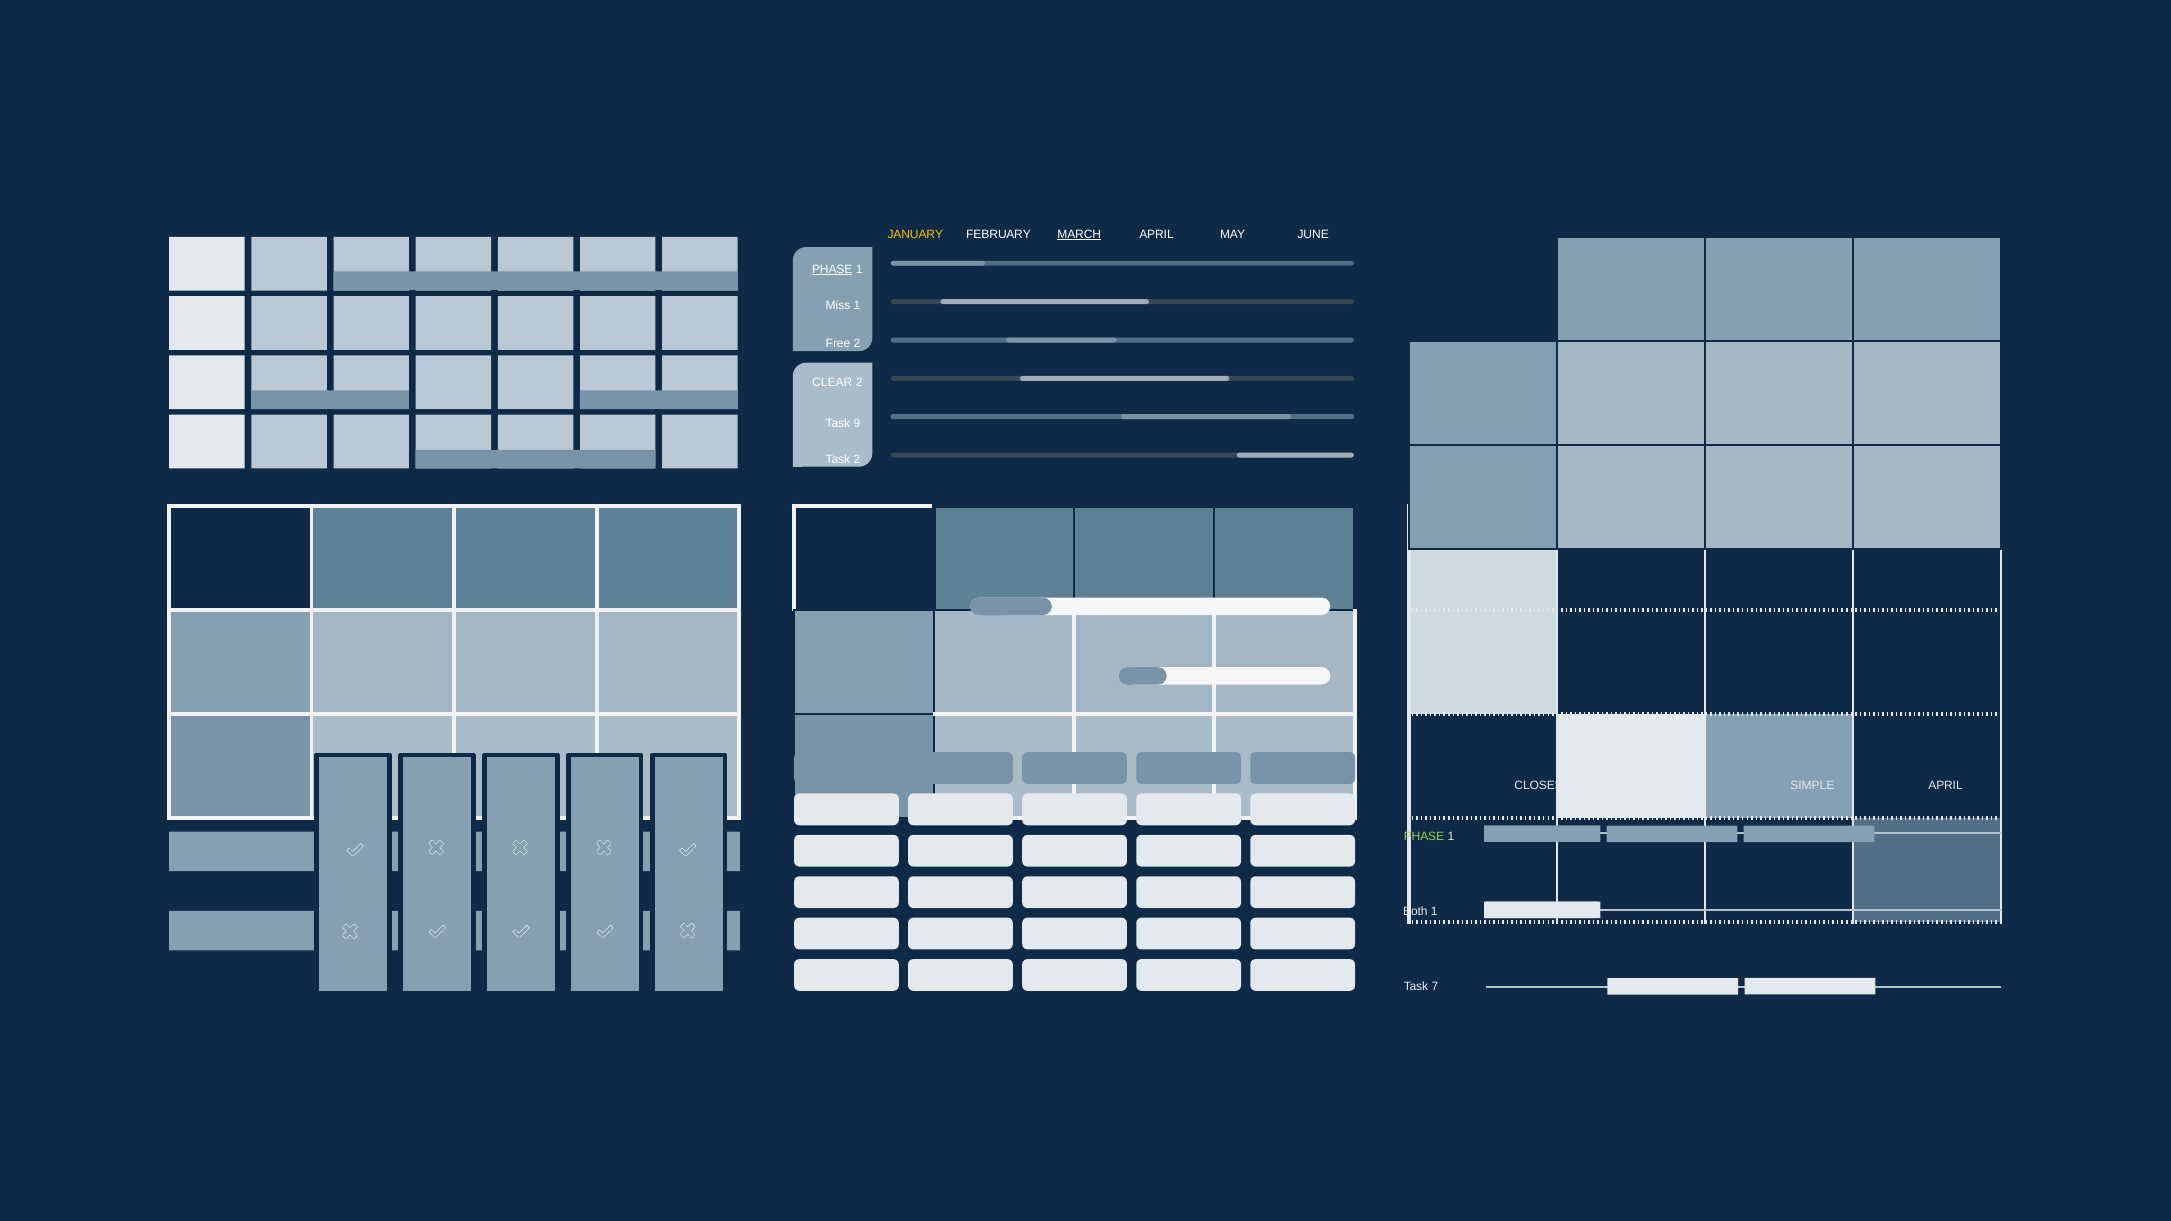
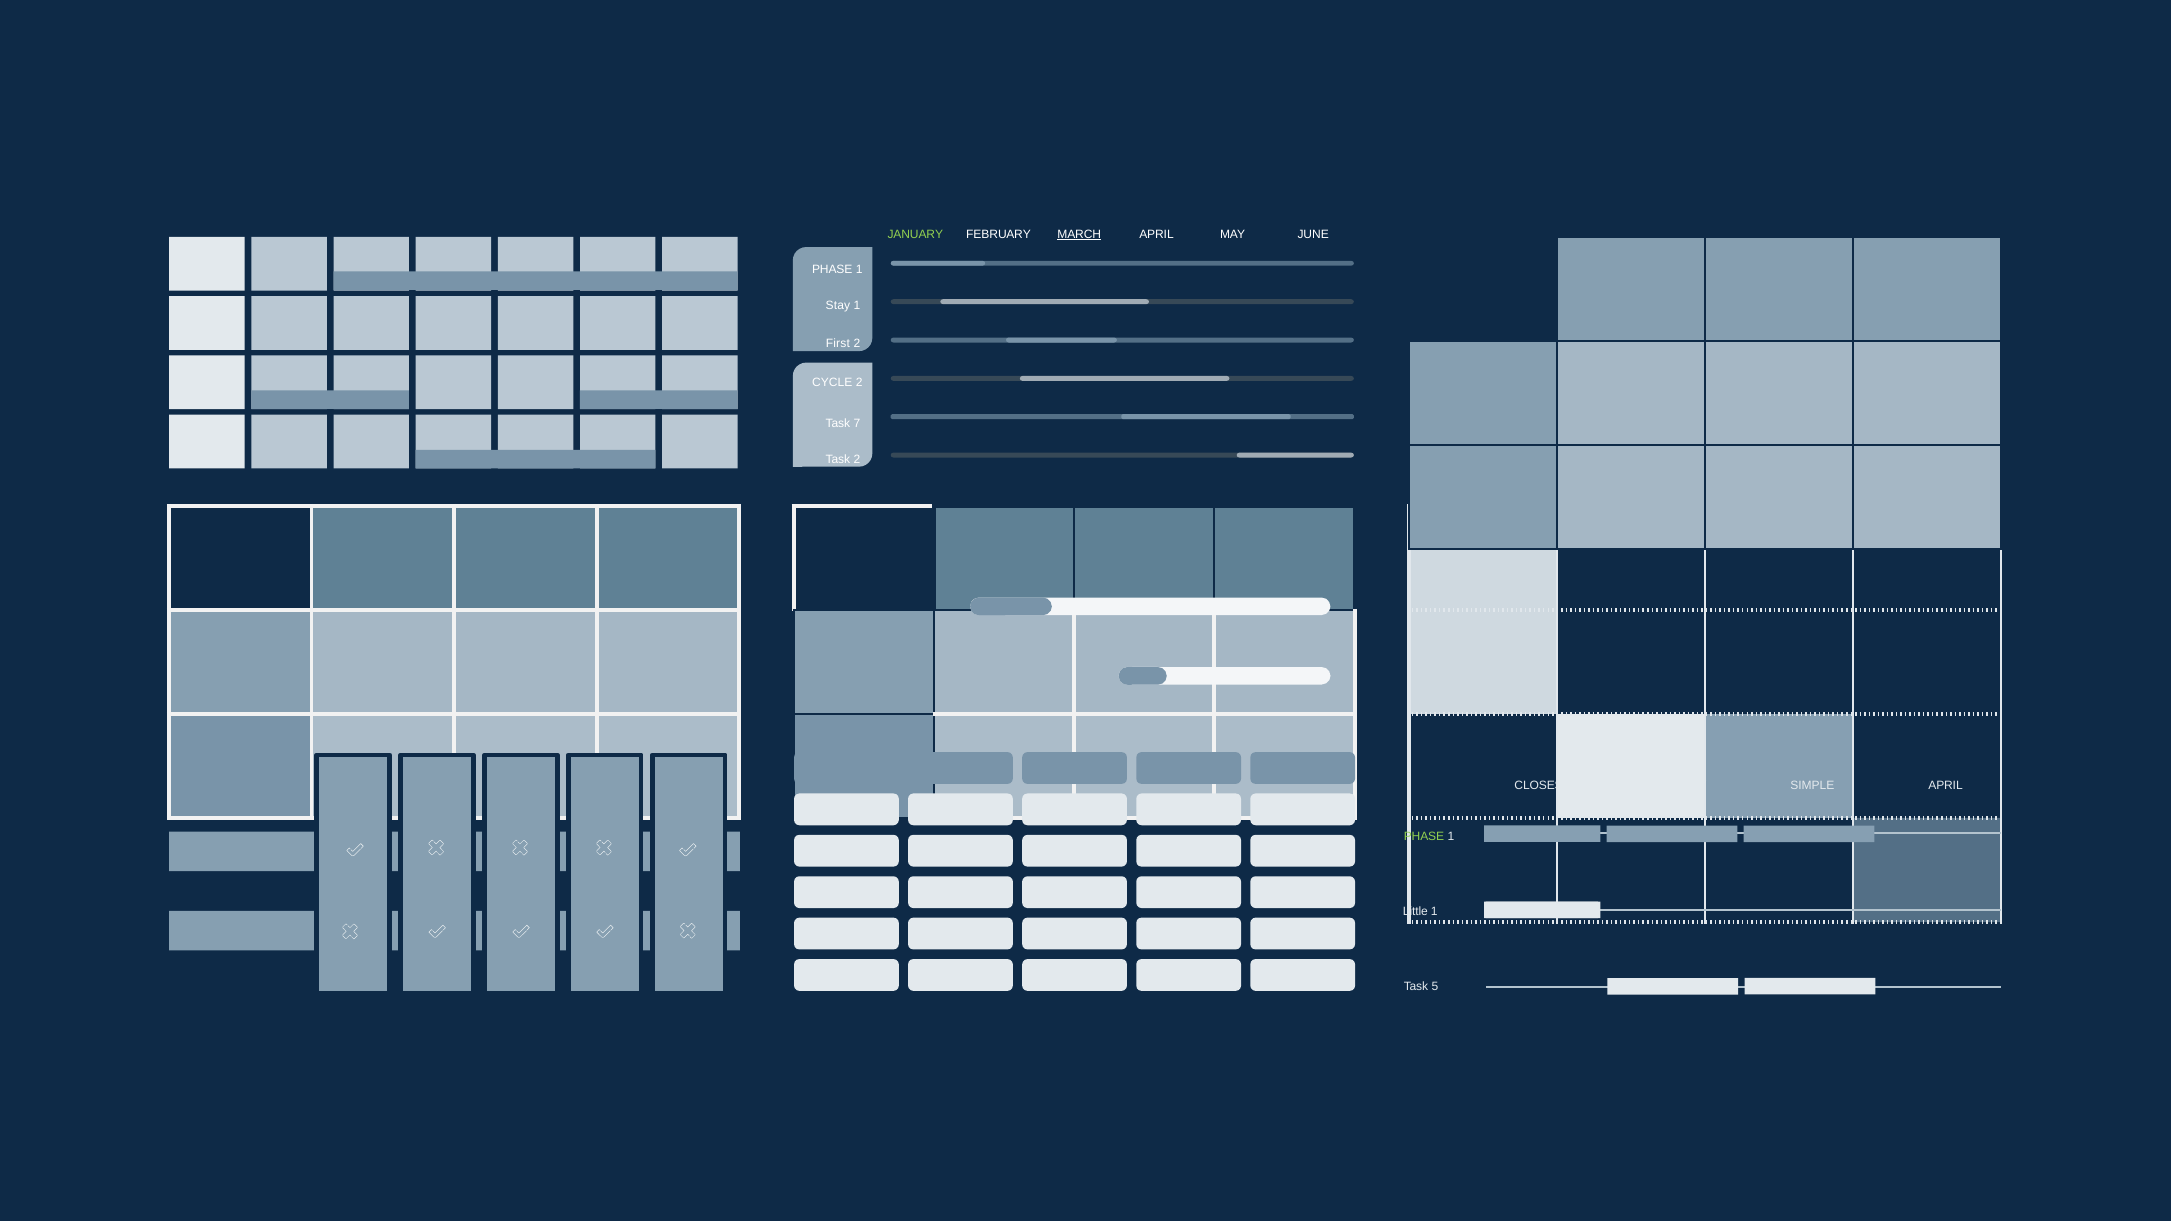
JANUARY colour: yellow -> light green (915, 234)
PHASE underline: present -> none (832, 269)
Miss: Miss -> Stay (838, 306)
Free: Free -> First (838, 344)
CLEAR: CLEAR -> CYCLE (832, 383)
9: 9 -> 7 (857, 424)
Both: Both -> Little (1415, 912)
7: 7 -> 5 (1435, 987)
